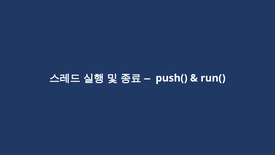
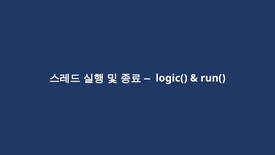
push(: push( -> logic( (171, 78)
